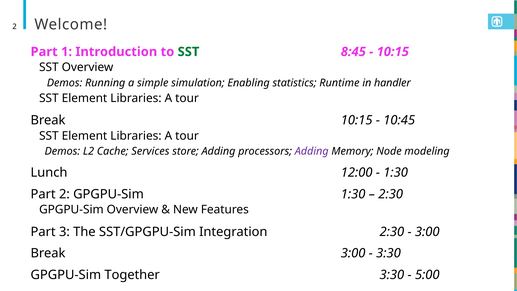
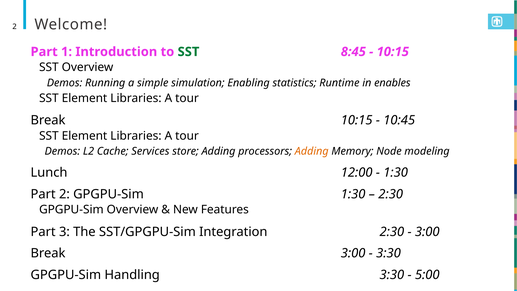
handler: handler -> enables (392, 83)
Adding colour: purple -> orange (312, 151)
Together: Together -> Handling (132, 275)
